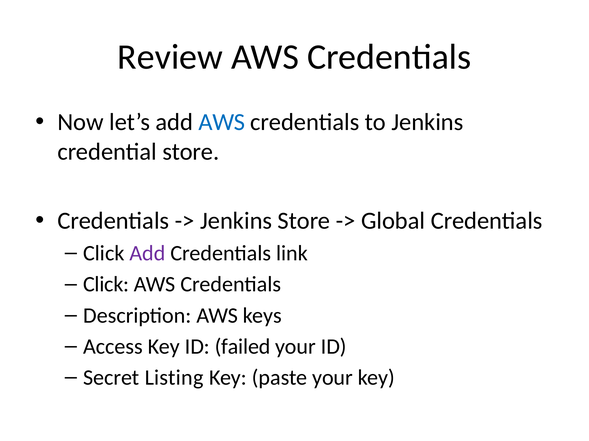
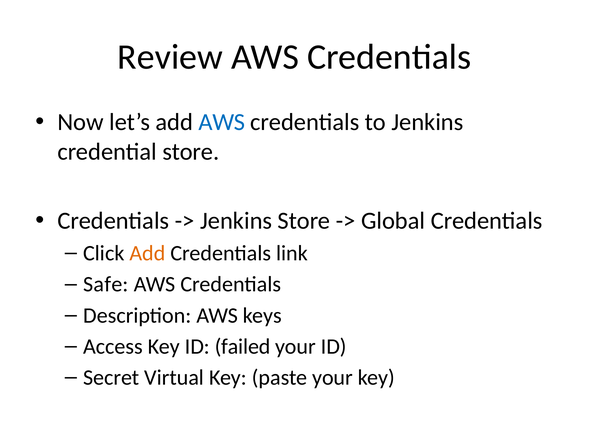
Add colour: purple -> orange (147, 254)
Click: Click -> Safe (106, 285)
Listing: Listing -> Virtual (174, 378)
